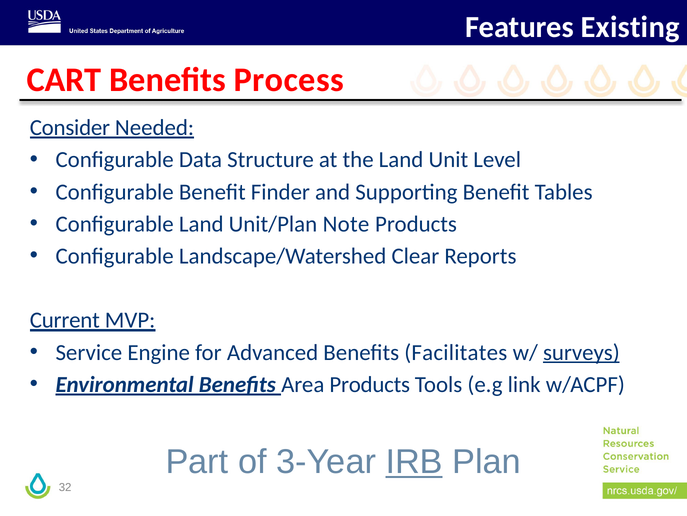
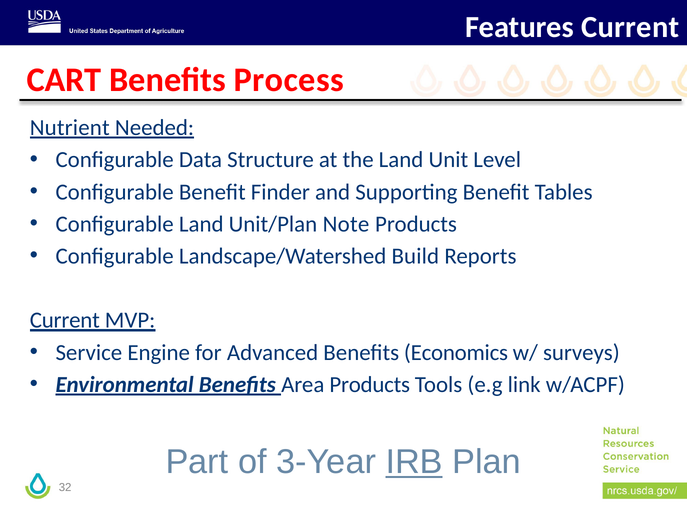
Features Existing: Existing -> Current (630, 27)
Consider: Consider -> Nutrient (70, 128)
Clear: Clear -> Build (415, 256)
Facilitates: Facilitates -> Economics (456, 352)
surveys underline: present -> none (581, 352)
